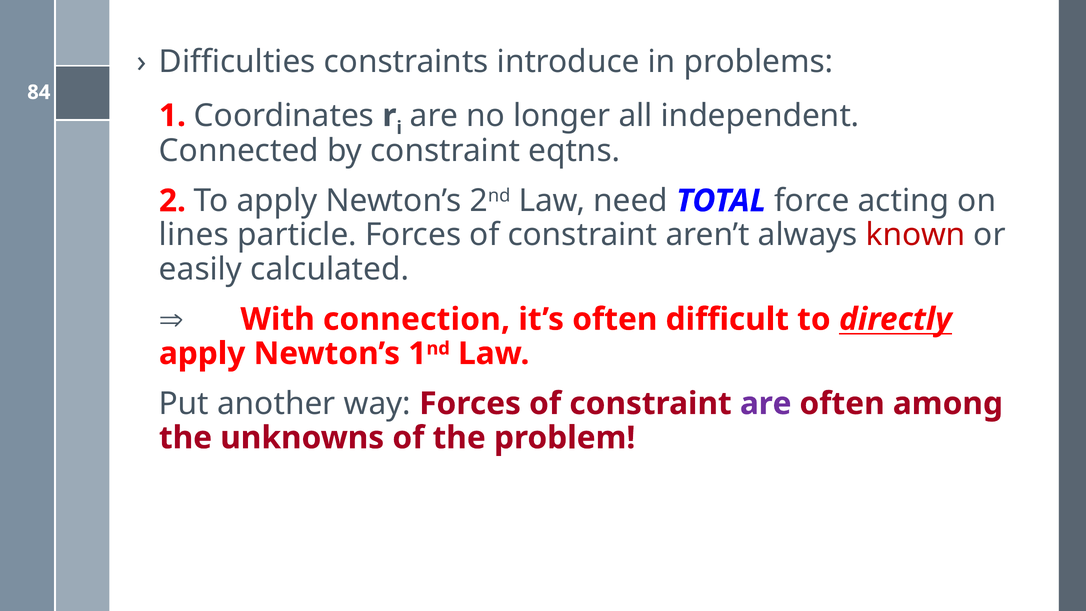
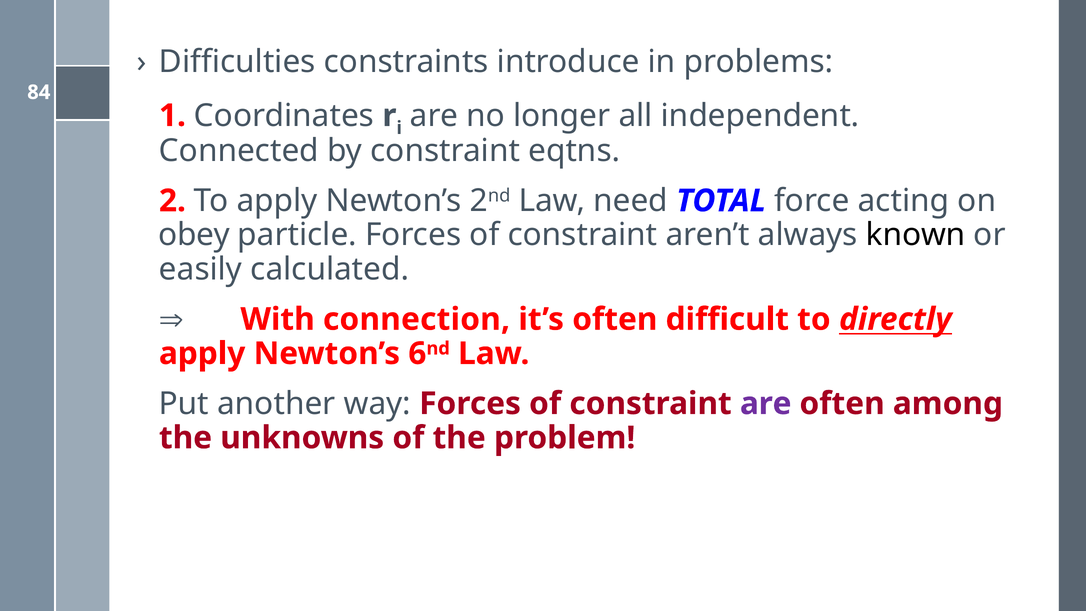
lines: lines -> obey (194, 235)
known colour: red -> black (916, 235)
Newton’s 1: 1 -> 6 (417, 354)
